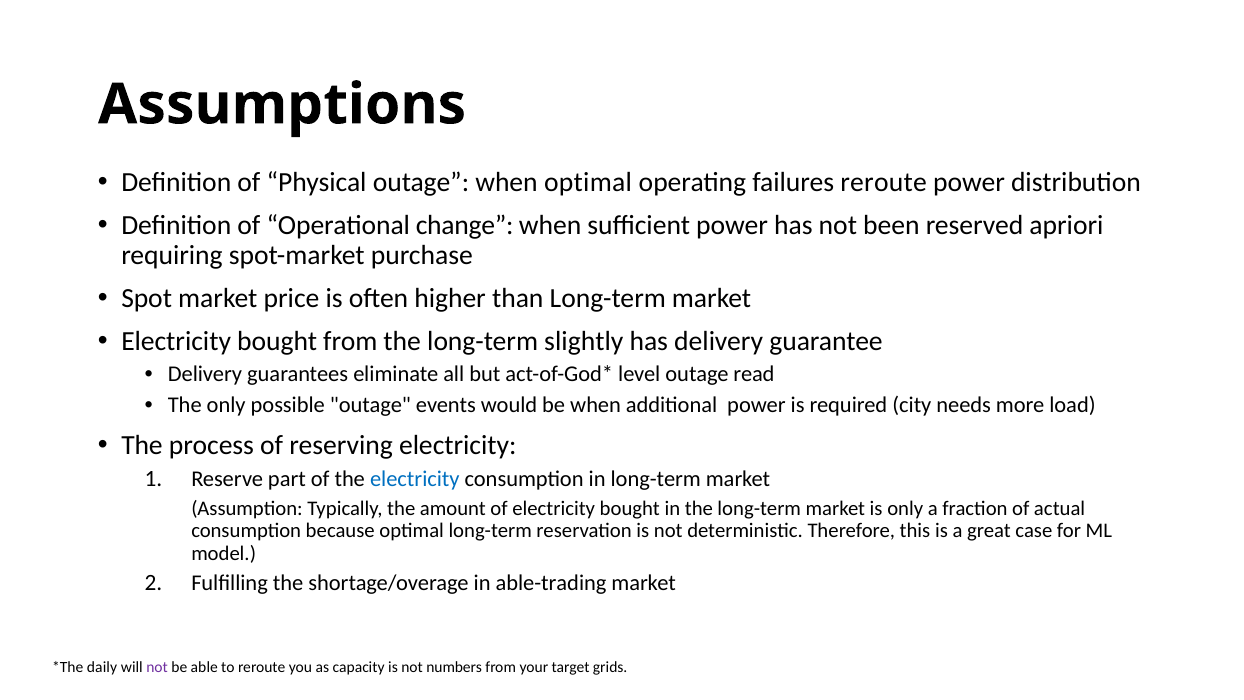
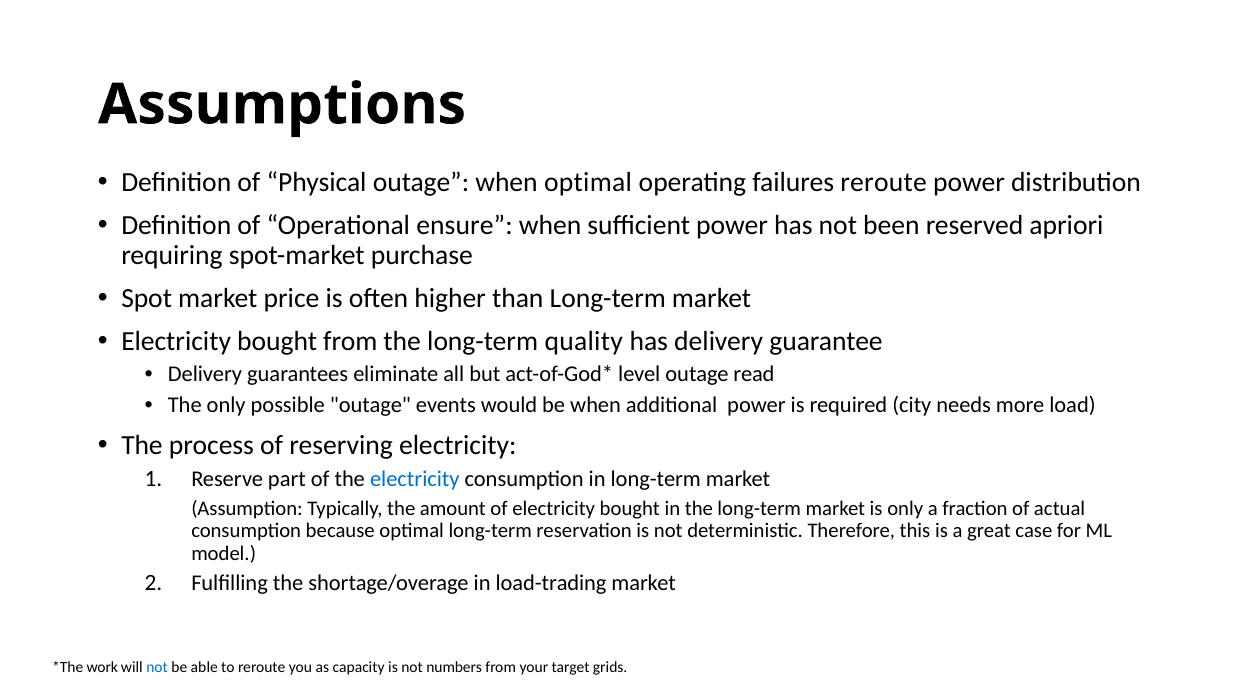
change: change -> ensure (464, 225)
slightly: slightly -> quality (584, 341)
able-trading: able-trading -> load-trading (551, 583)
daily: daily -> work (102, 668)
not colour: purple -> blue (157, 668)
